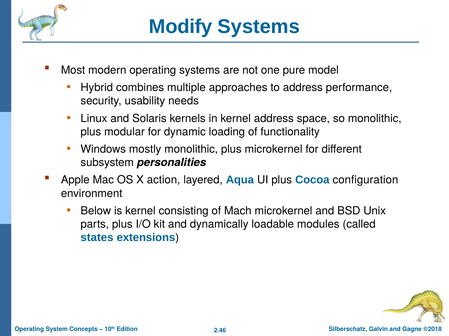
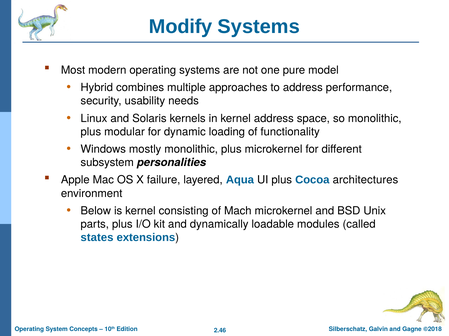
action: action -> failure (164, 180)
configuration: configuration -> architectures (365, 180)
